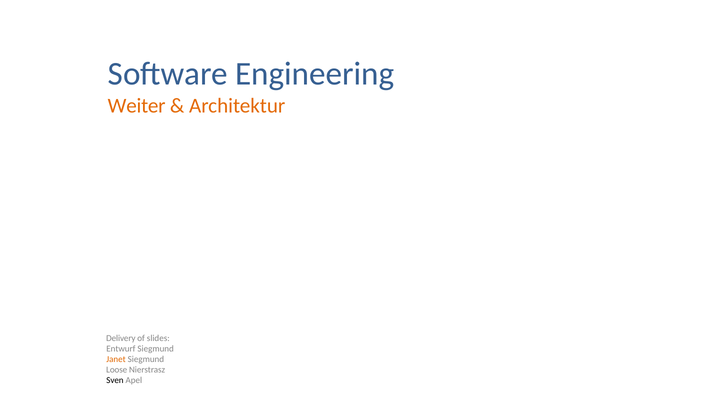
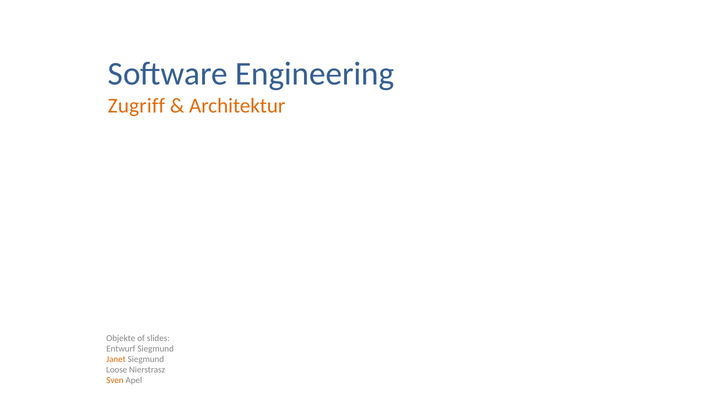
Weiter: Weiter -> Zugriff (136, 106)
Delivery: Delivery -> Objekte (121, 338)
Sven colour: black -> orange (115, 380)
